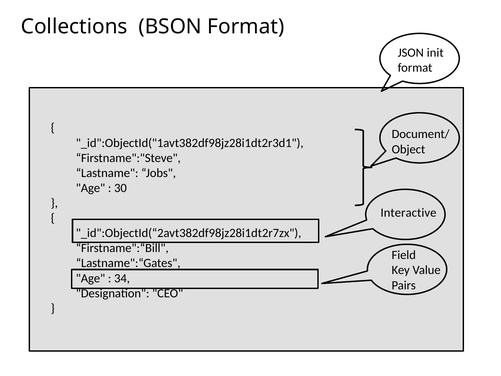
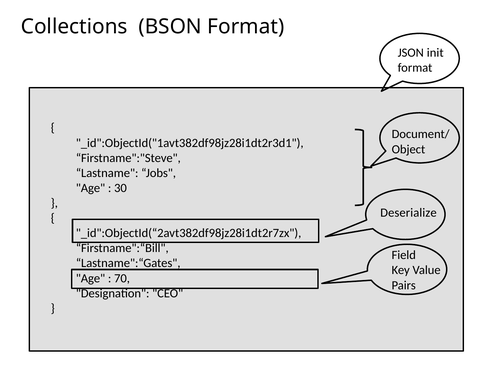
Interactive: Interactive -> Deserialize (408, 213)
34: 34 -> 70 (122, 278)
